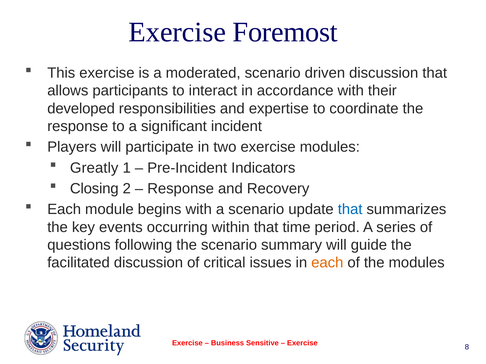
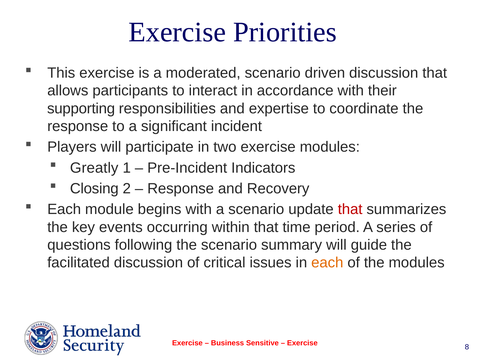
Foremost: Foremost -> Priorities (285, 32)
developed: developed -> supporting (81, 109)
that colour: blue -> red (350, 210)
